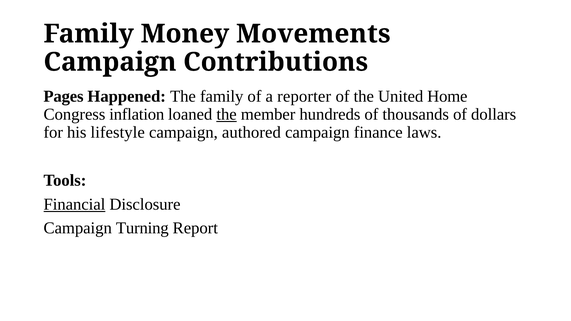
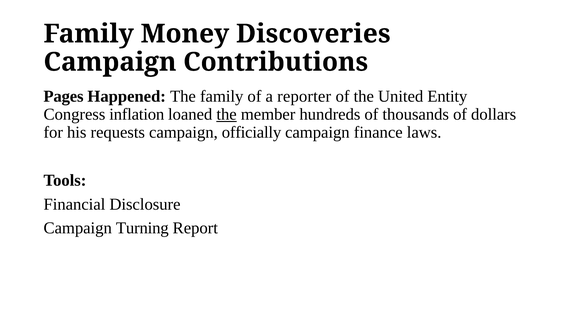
Movements: Movements -> Discoveries (313, 34)
Home: Home -> Entity (447, 97)
lifestyle: lifestyle -> requests (118, 133)
authored: authored -> officially (252, 133)
Financial underline: present -> none (74, 204)
